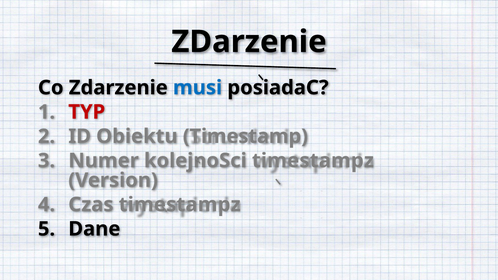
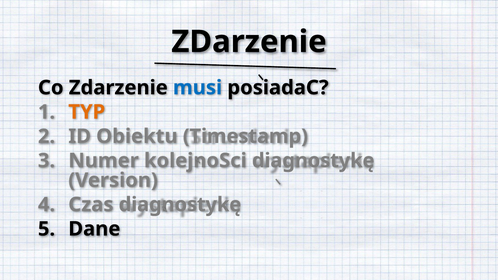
TYP colour: red -> orange (87, 112)
kolejnoSci timestampz: timestampz -> diagnostykę (313, 161)
Czas timestampz: timestampz -> diagnostykę (180, 205)
